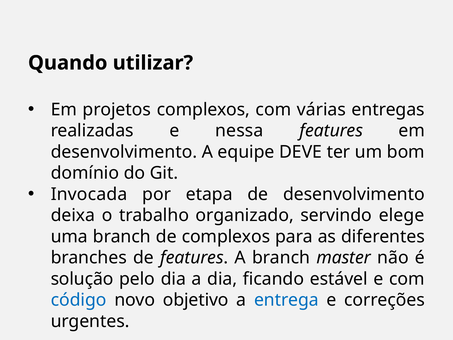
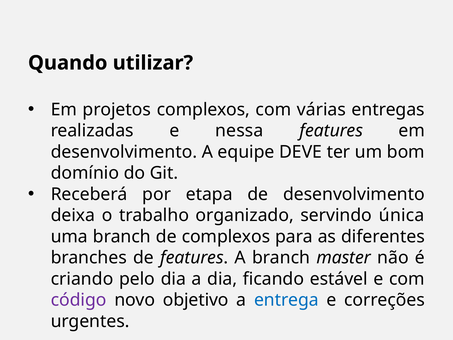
Invocada: Invocada -> Receberá (89, 194)
elege: elege -> única (402, 215)
solução: solução -> criando (82, 279)
código colour: blue -> purple (79, 300)
